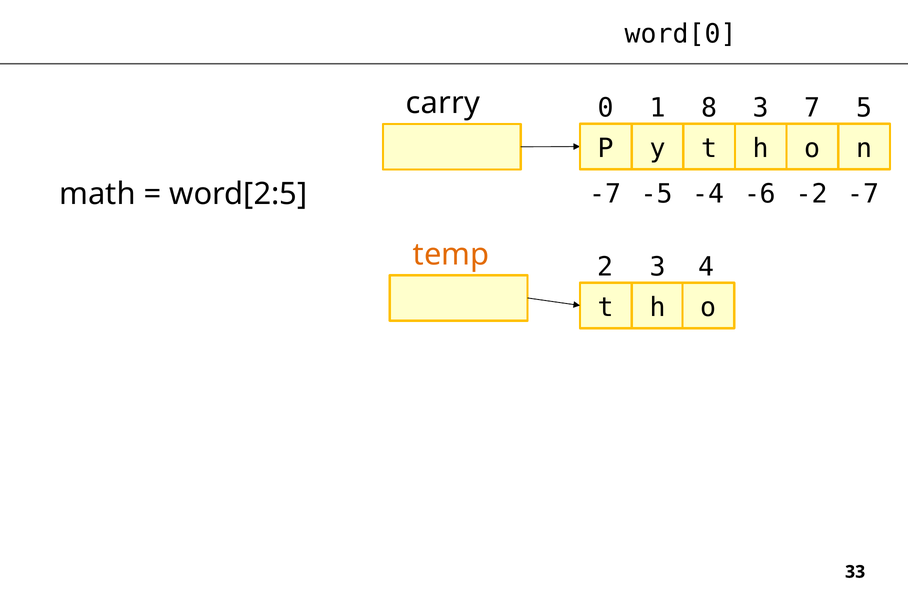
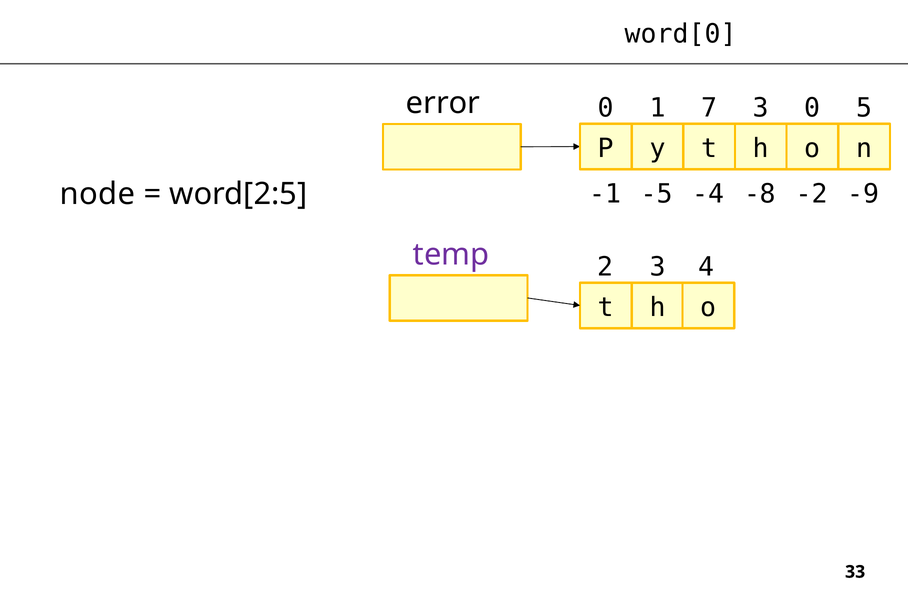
carry: carry -> error (443, 103)
8: 8 -> 7 (709, 108)
3 7: 7 -> 0 (812, 108)
-7: -7 -> -1 (605, 194)
-6: -6 -> -8 (760, 194)
-2 -7: -7 -> -9 (863, 194)
math: math -> node (97, 194)
temp colour: orange -> purple (451, 255)
